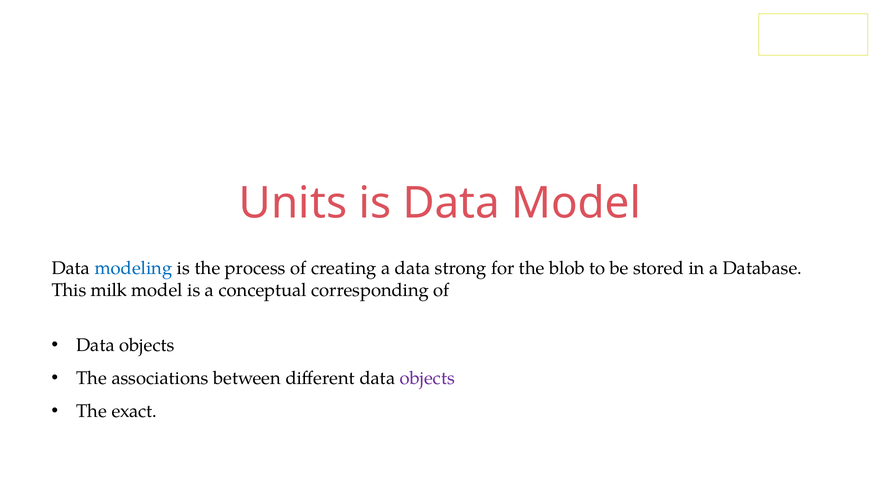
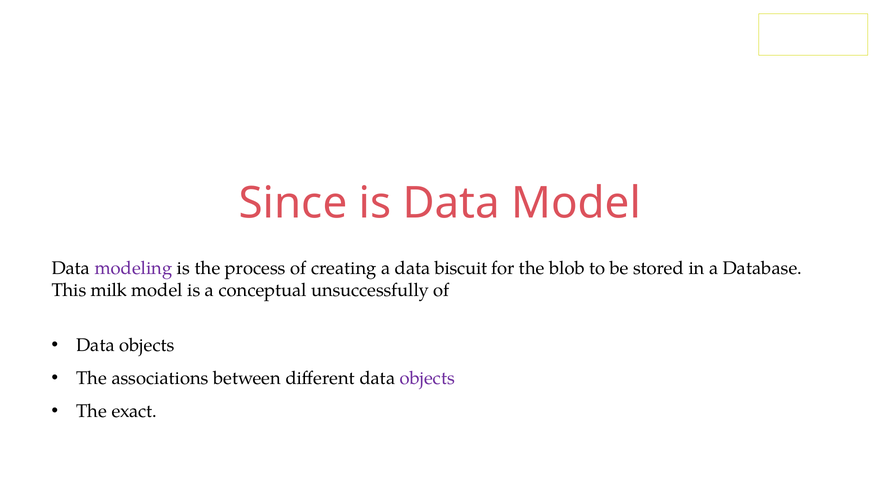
Units: Units -> Since (293, 203)
modeling colour: blue -> purple (133, 268)
strong: strong -> biscuit (461, 268)
corresponding: corresponding -> unsuccessfully (370, 290)
